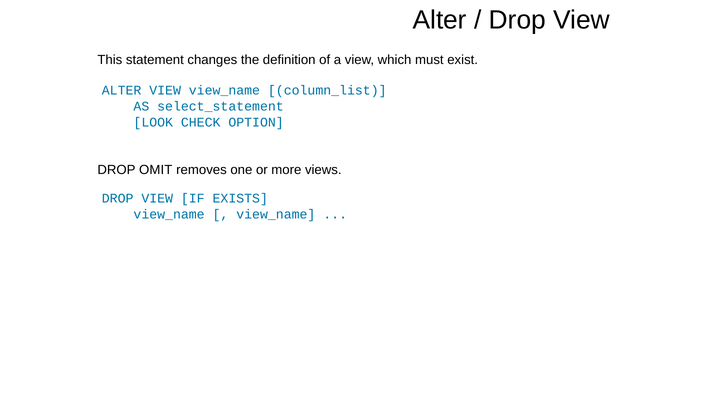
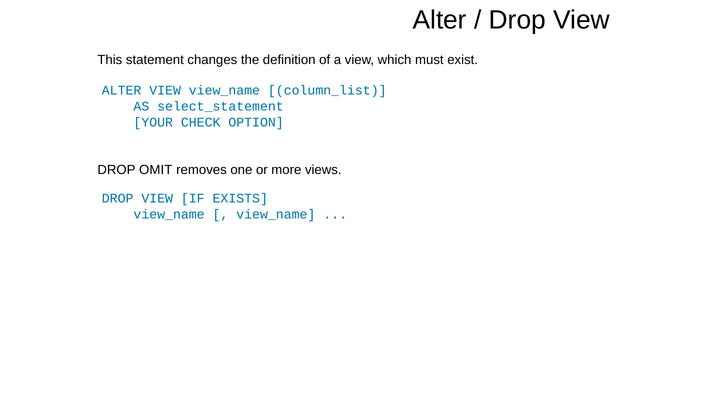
LOOK: LOOK -> YOUR (153, 122)
